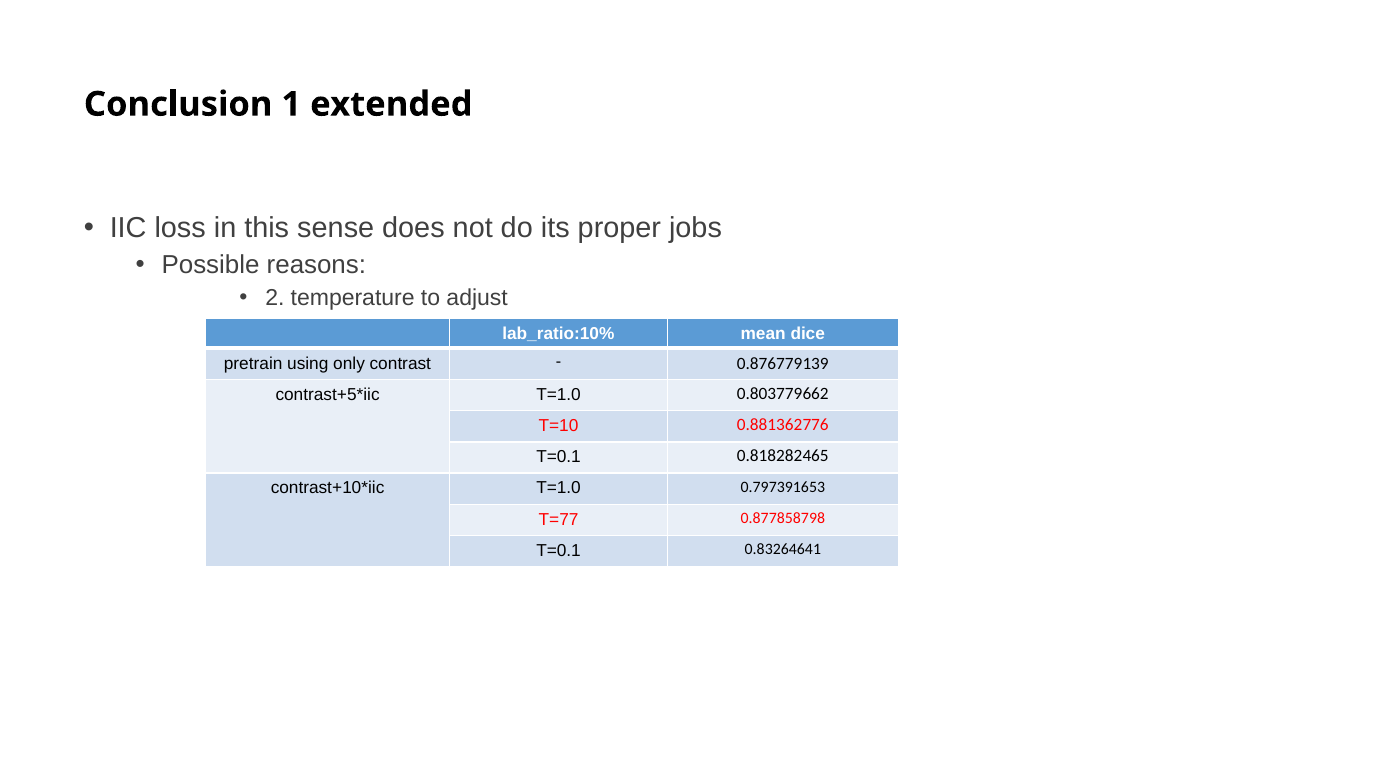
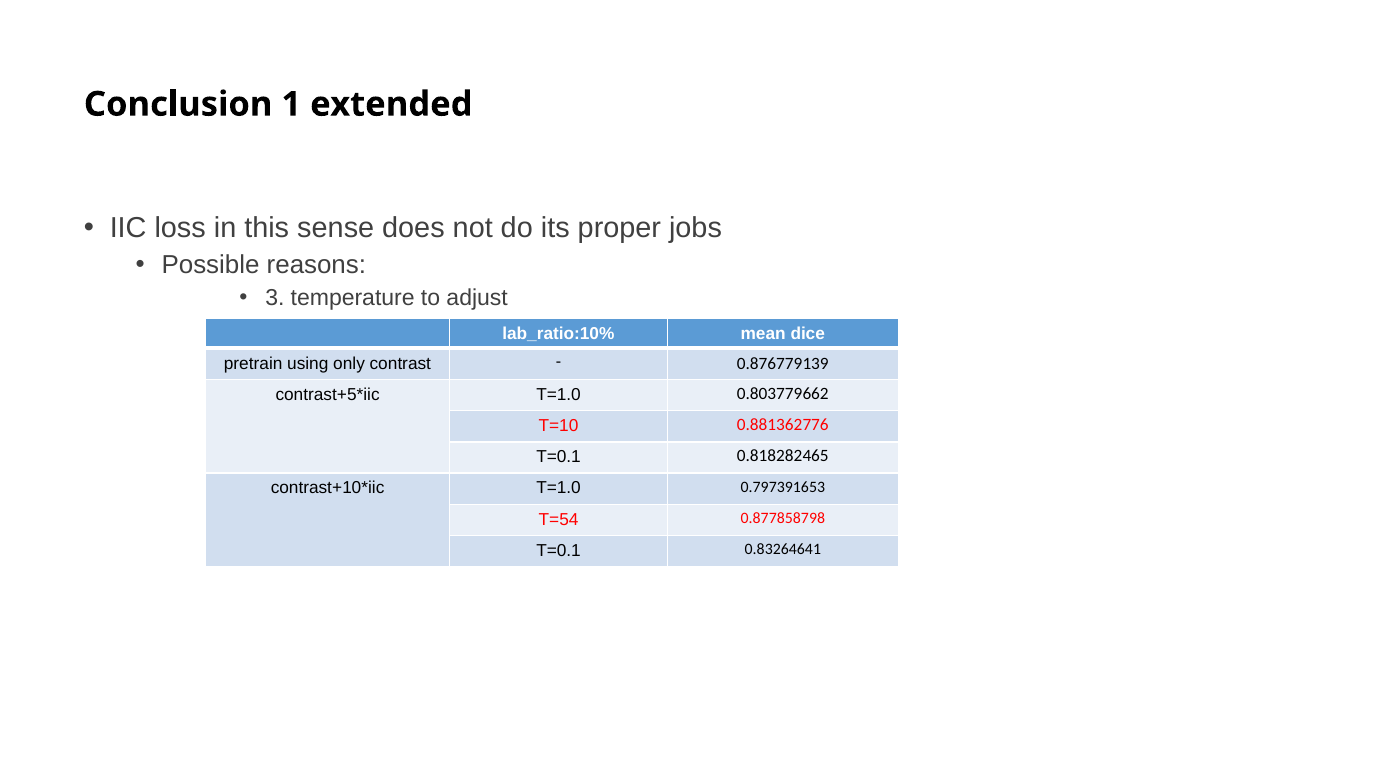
2: 2 -> 3 (275, 298)
T=77: T=77 -> T=54 (559, 519)
